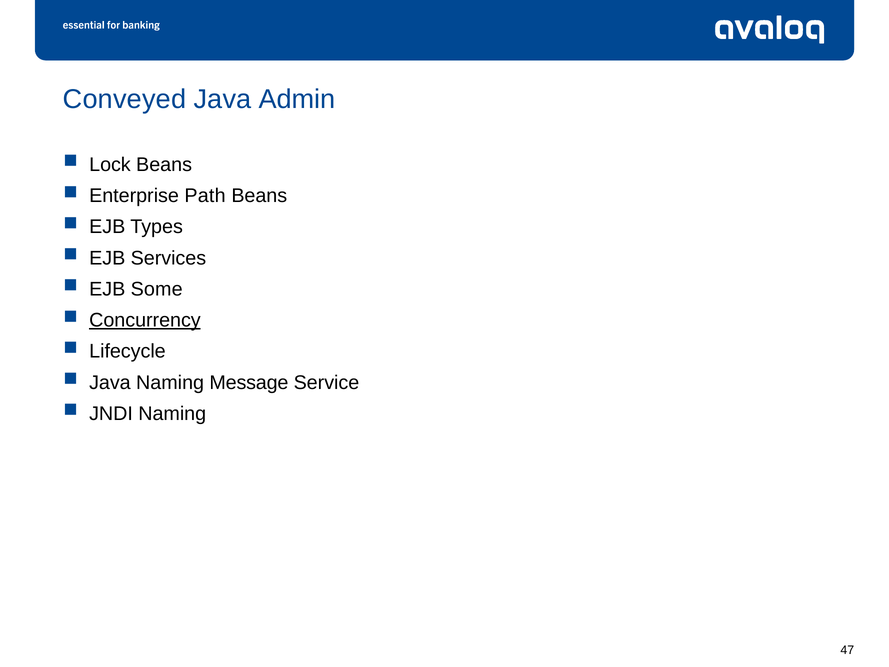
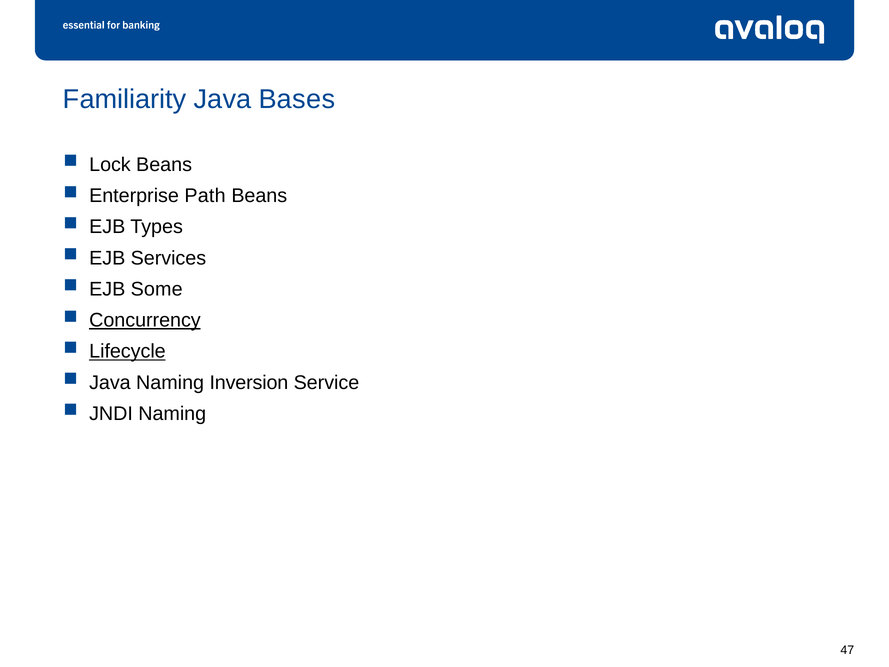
Conveyed: Conveyed -> Familiarity (125, 99)
Admin: Admin -> Bases (297, 99)
Lifecycle underline: none -> present (127, 351)
Message: Message -> Inversion (249, 382)
